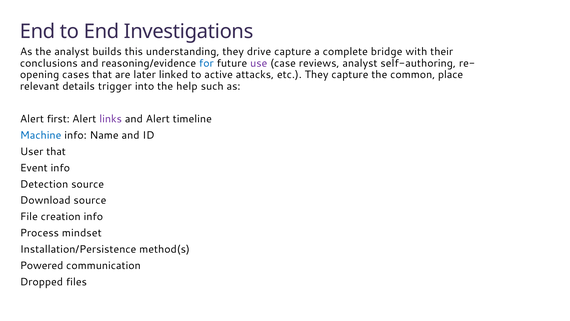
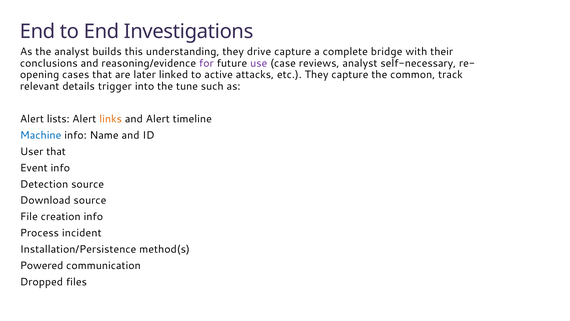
for colour: blue -> purple (206, 63)
self-authoring: self-authoring -> self-necessary (418, 63)
place: place -> track (450, 75)
help: help -> tune (187, 86)
first: first -> lists (58, 119)
links colour: purple -> orange (111, 119)
mindset: mindset -> incident (82, 233)
